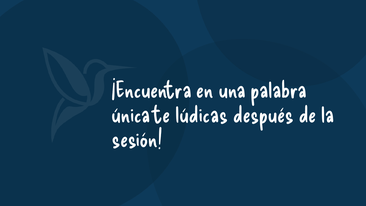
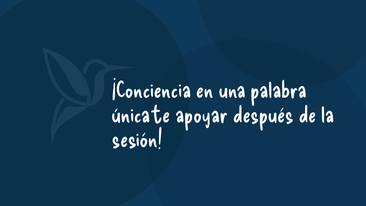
¡Encuentra: ¡Encuentra -> ¡Conciencia (151, 90)
lúdicas: lúdicas -> apoyar (202, 115)
